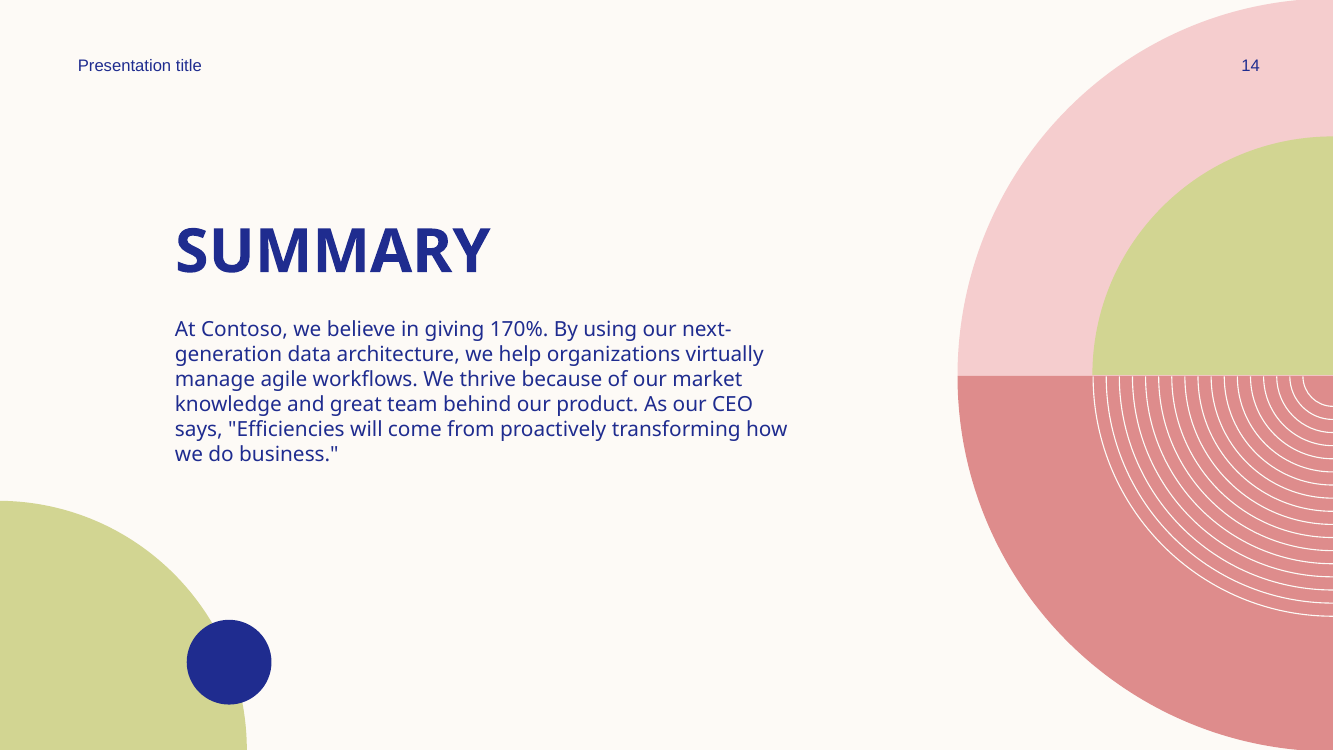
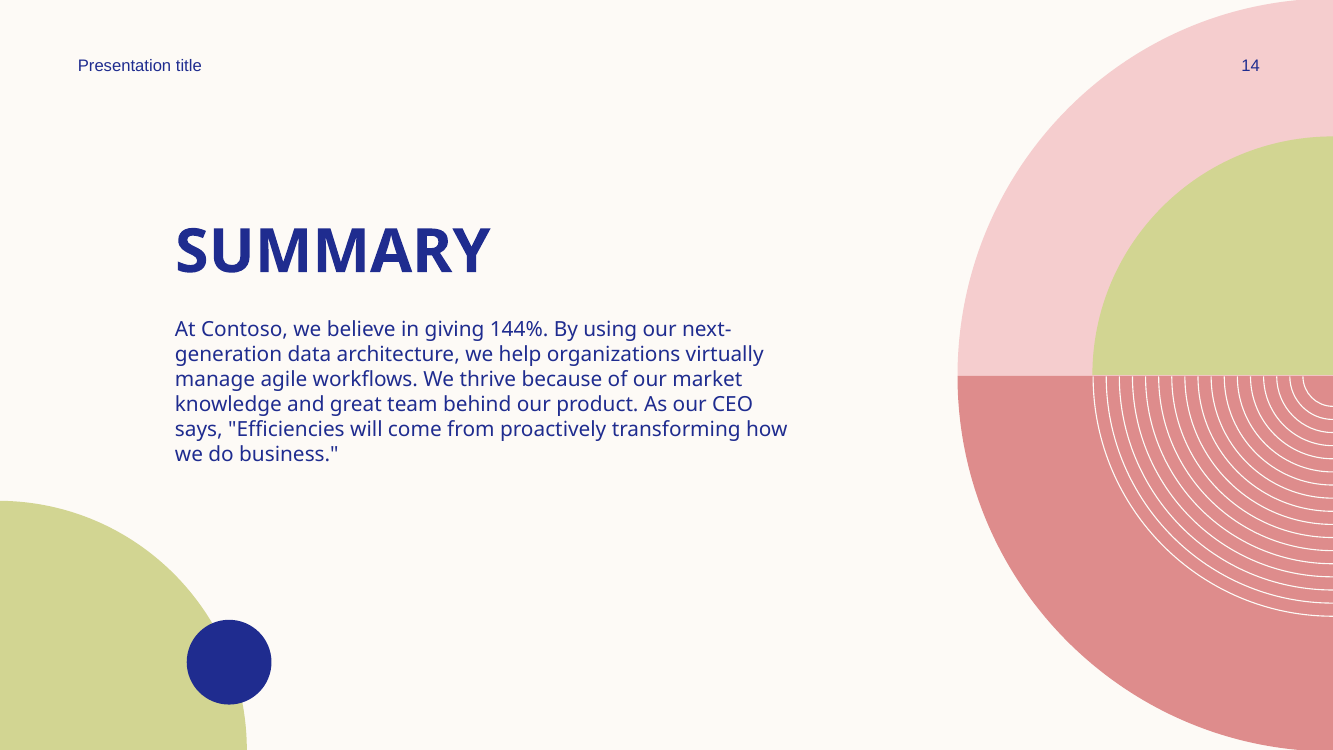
170%: 170% -> 144% (519, 329)
